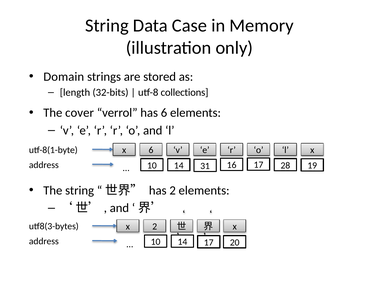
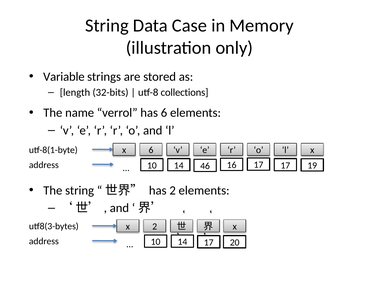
Domain: Domain -> Variable (64, 77)
cover: cover -> name (80, 113)
28: 28 -> 17 (285, 166)
31: 31 -> 46 (205, 166)
